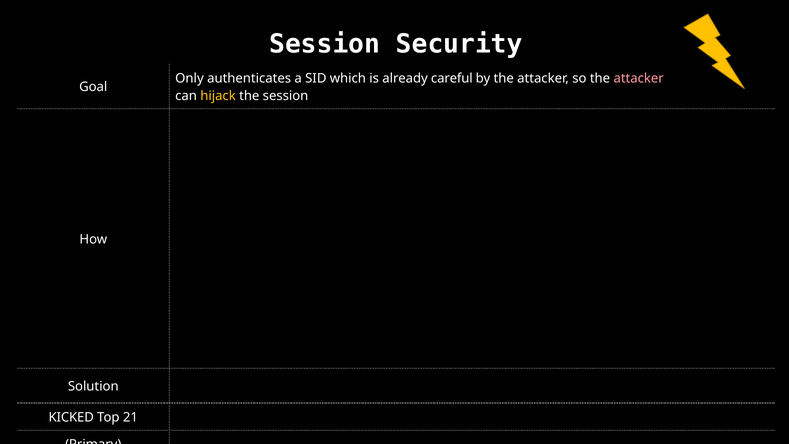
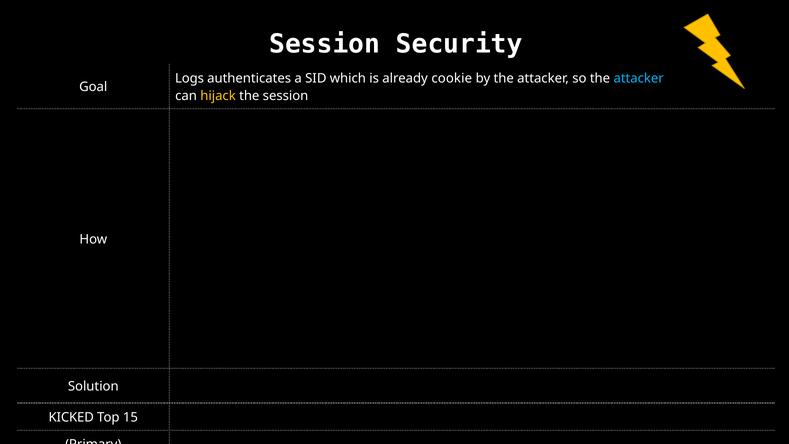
Only: Only -> Logs (190, 78)
careful: careful -> cookie (452, 78)
attacker colour: pink -> light blue (639, 78)
21: 21 -> 15 (130, 417)
